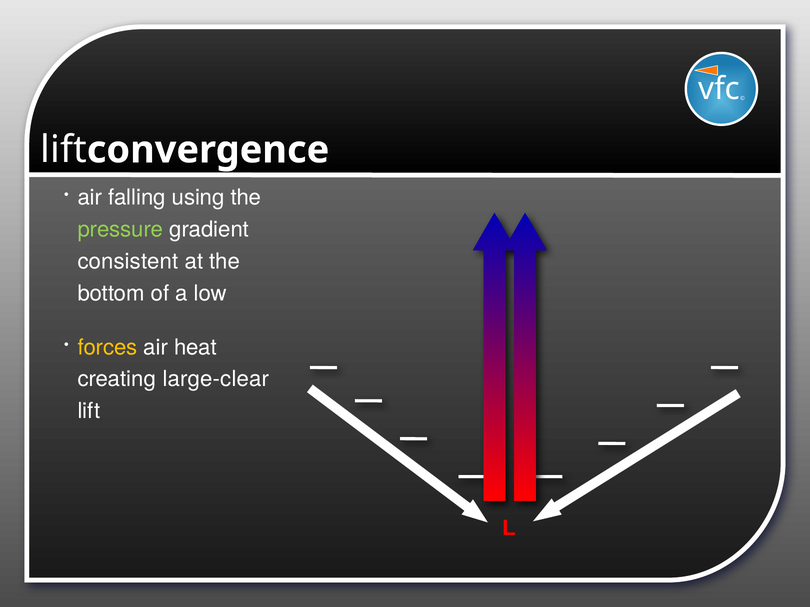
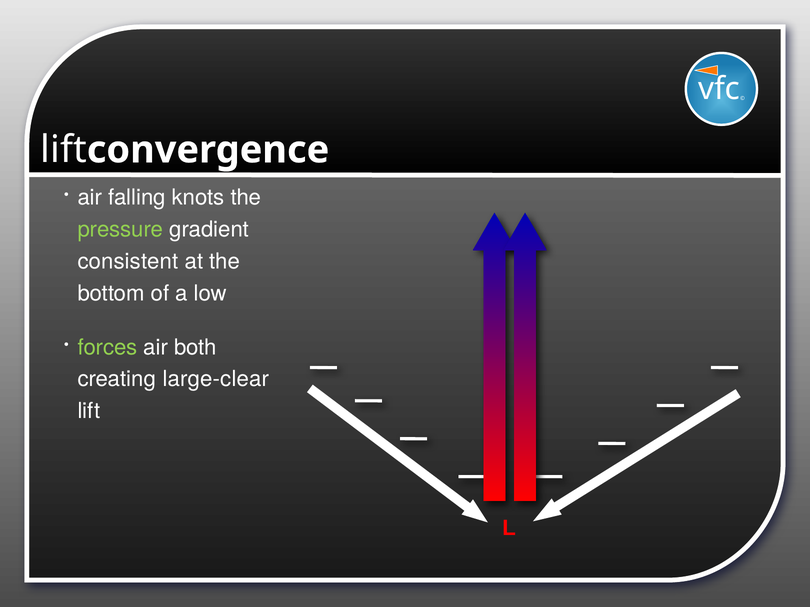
using: using -> knots (198, 198)
forces colour: yellow -> light green (108, 348)
heat: heat -> both (195, 348)
